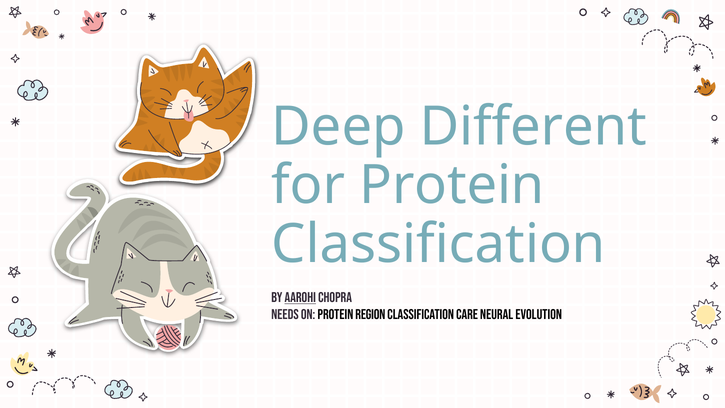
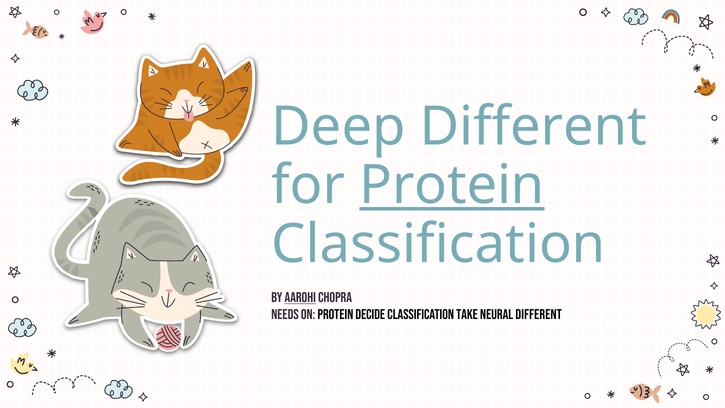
Protein underline: none -> present (452, 185)
Region: Region -> Decide (370, 315)
care: care -> take (467, 315)
Neural Evolution: Evolution -> Different (539, 315)
